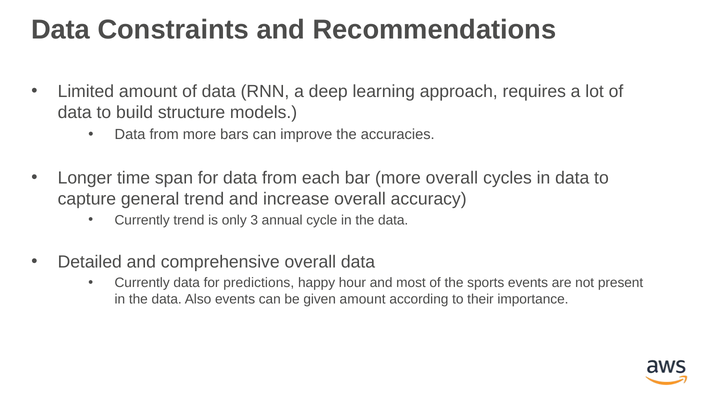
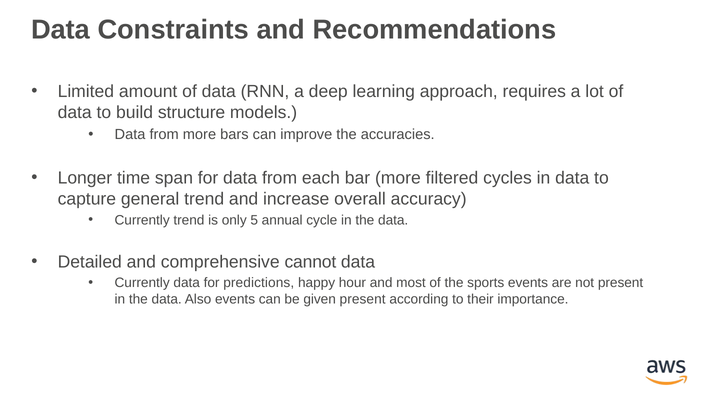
more overall: overall -> filtered (452, 178)
3: 3 -> 5 (254, 220)
comprehensive overall: overall -> cannot (310, 262)
given amount: amount -> present (363, 299)
